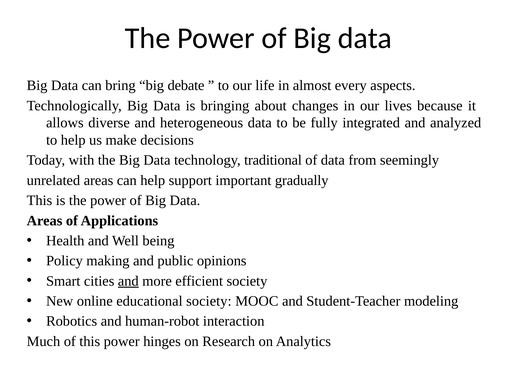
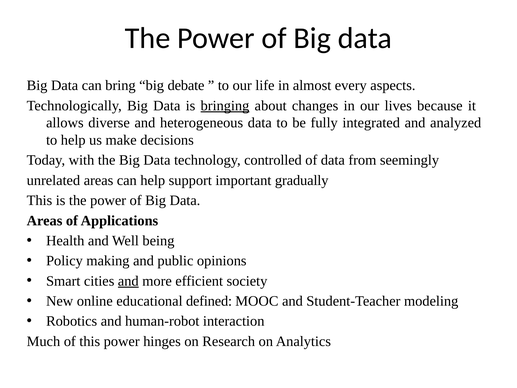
bringing underline: none -> present (225, 106)
traditional: traditional -> controlled (273, 160)
educational society: society -> defined (209, 301)
